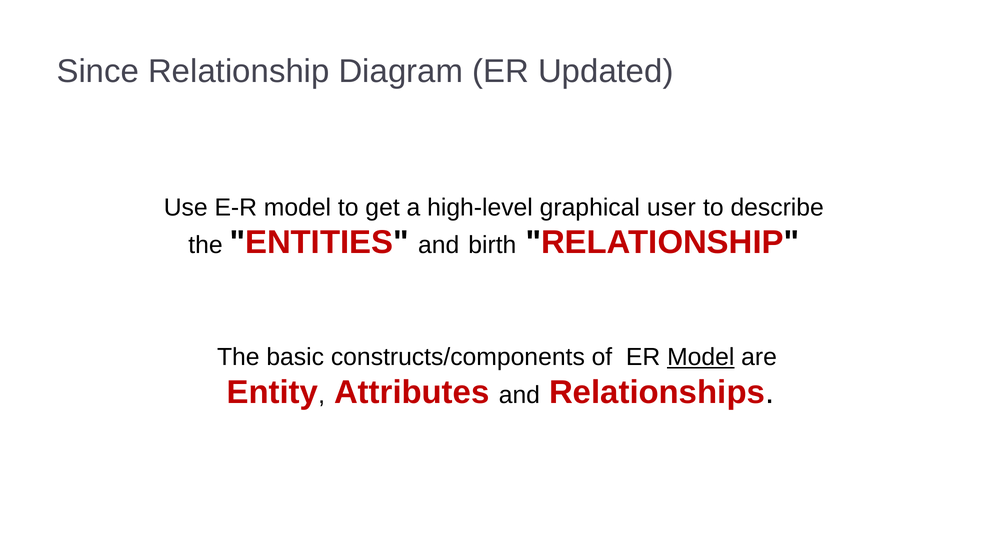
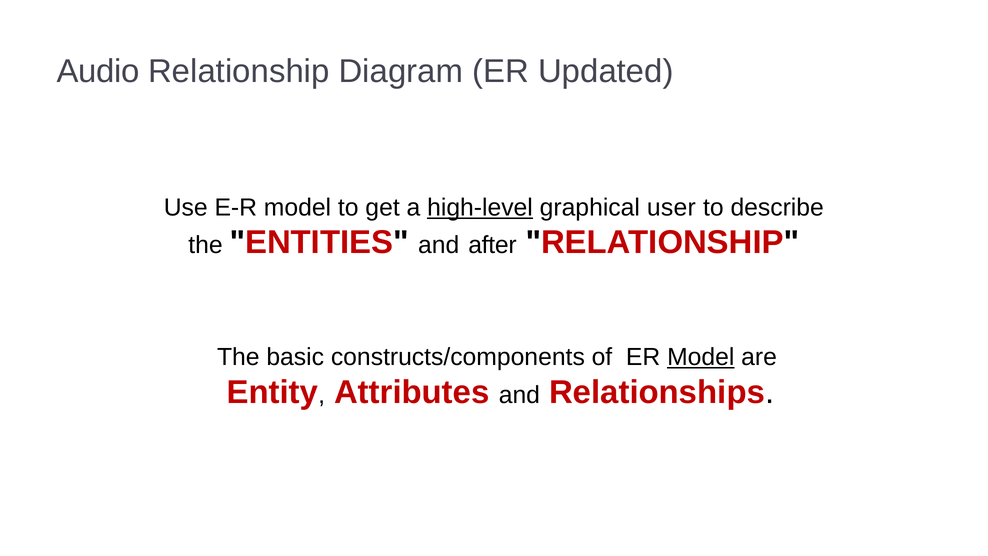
Since: Since -> Audio (98, 71)
high-level underline: none -> present (480, 207)
birth: birth -> after (492, 245)
